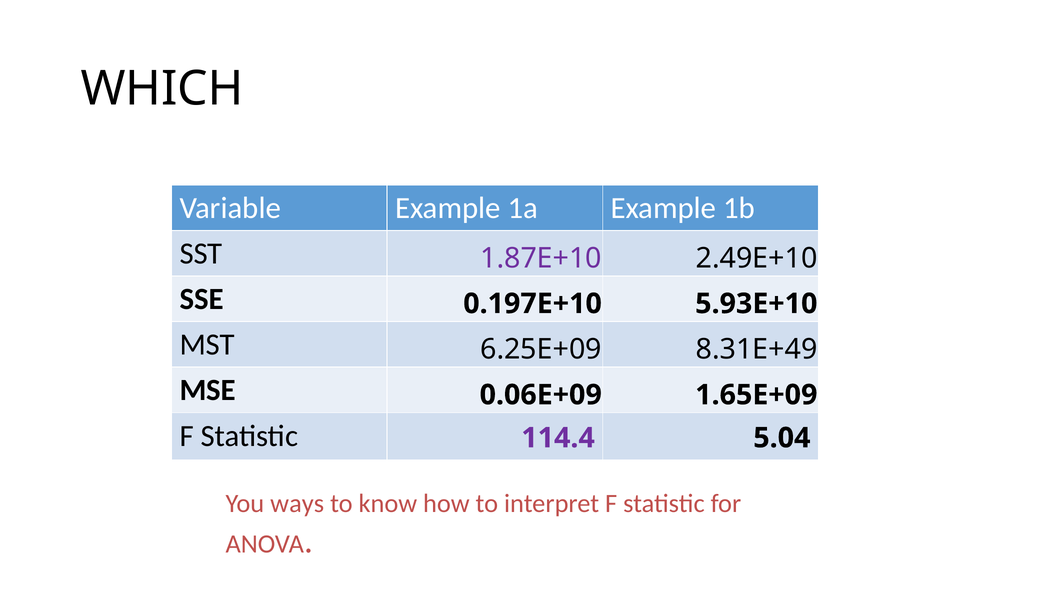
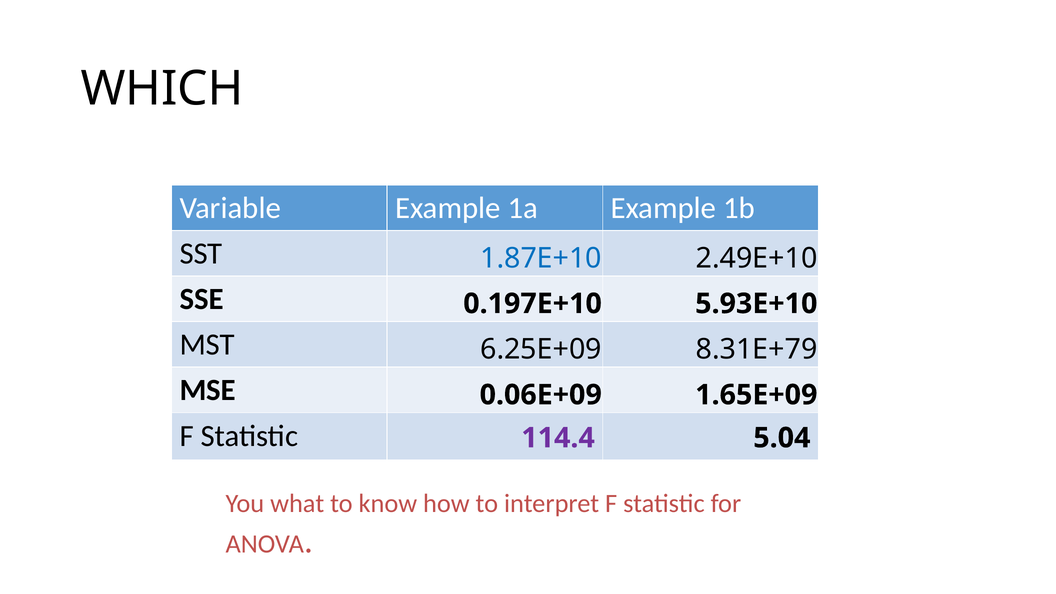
1.87E+10 colour: purple -> blue (541, 258)
8.31E+49: 8.31E+49 -> 8.31E+79 (757, 349)
ways: ways -> what (297, 503)
